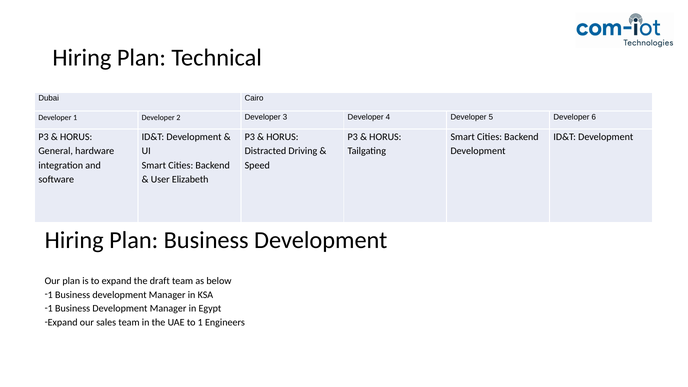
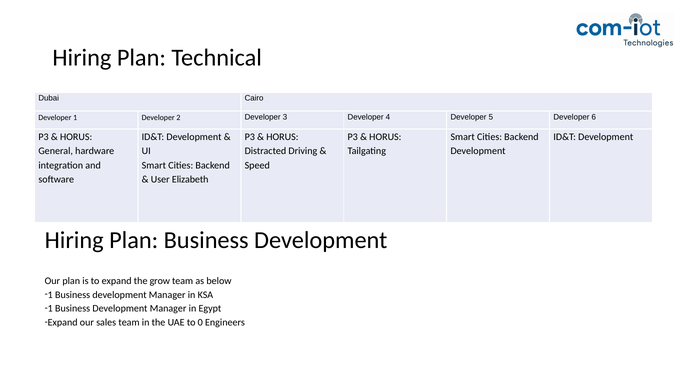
draft: draft -> grow (160, 281)
to 1: 1 -> 0 (200, 322)
